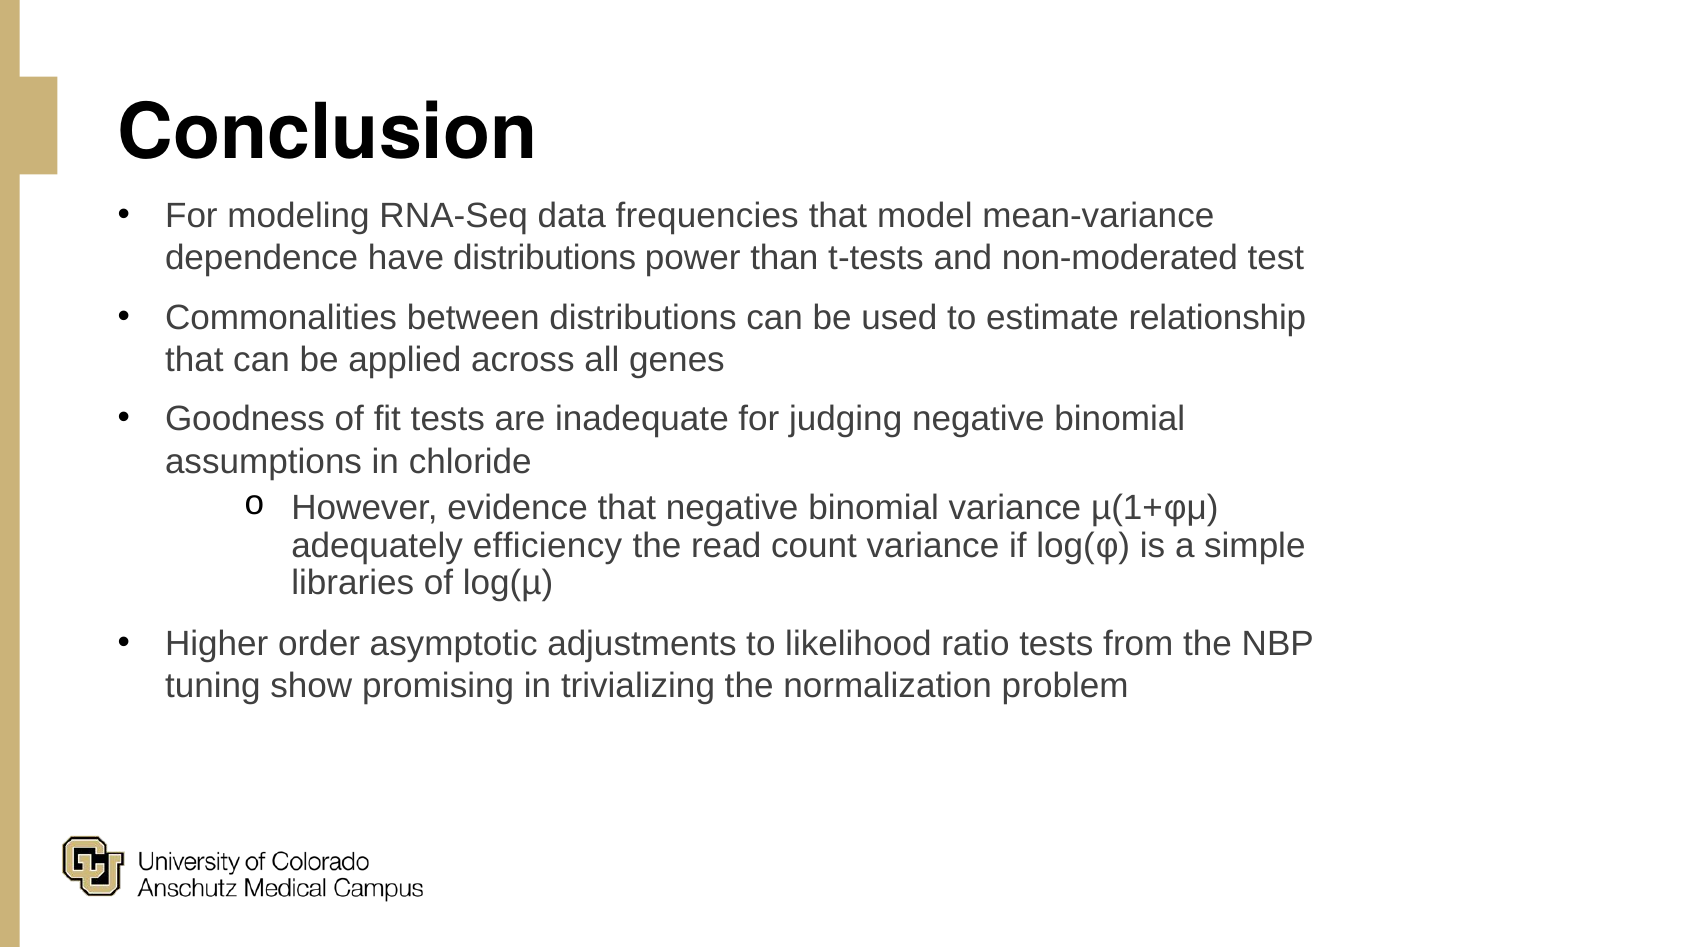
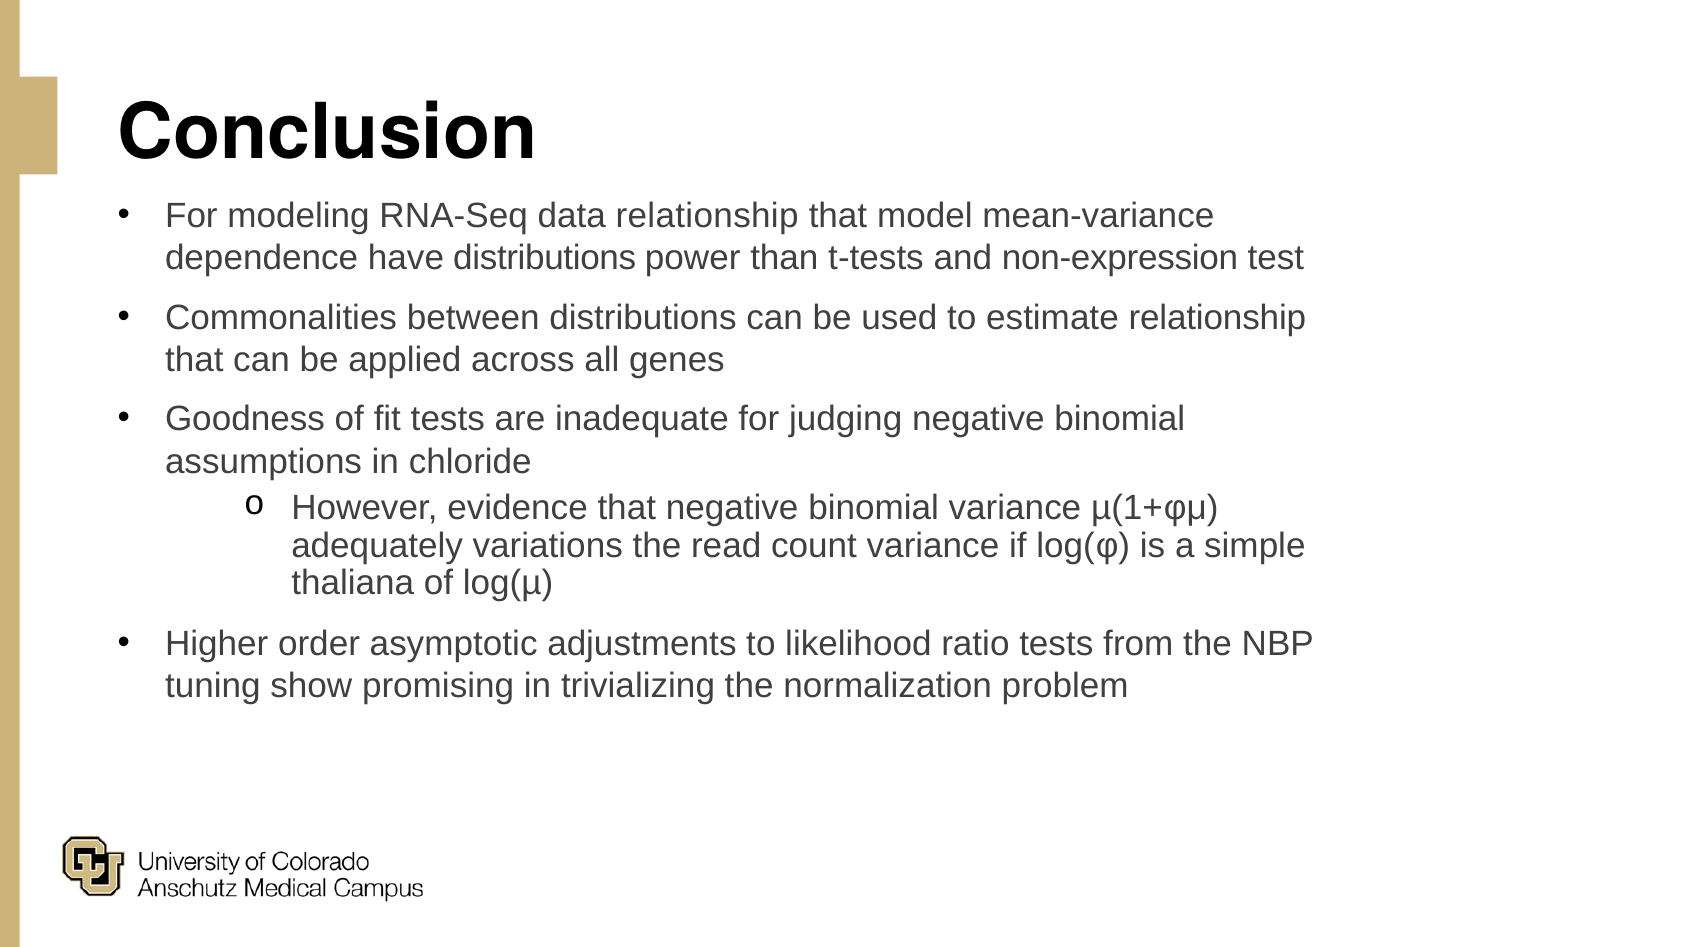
data frequencies: frequencies -> relationship (707, 216)
non-moderated: non-moderated -> non-expression (1120, 258)
efficiency: efficiency -> variations (548, 545)
libraries: libraries -> thaliana (353, 583)
